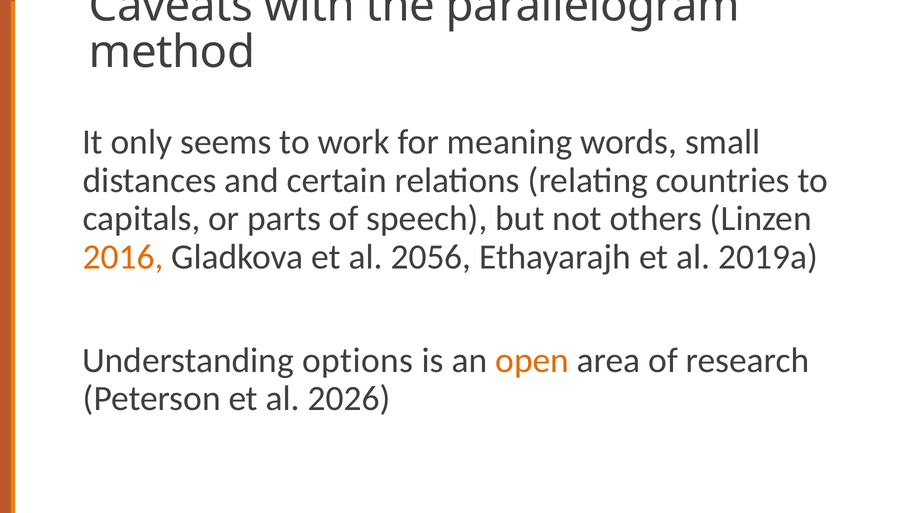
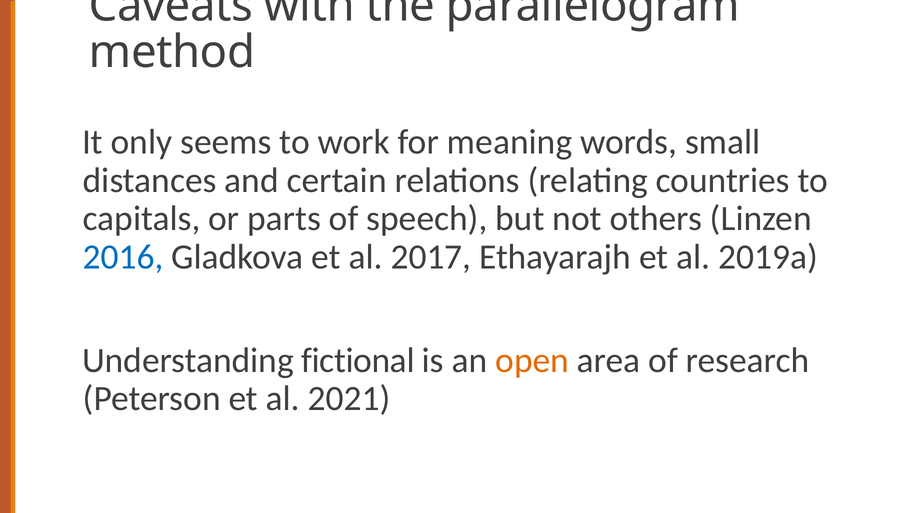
2016 colour: orange -> blue (123, 257)
2056: 2056 -> 2017 (431, 257)
options: options -> fictional (358, 360)
2026: 2026 -> 2021 (349, 399)
